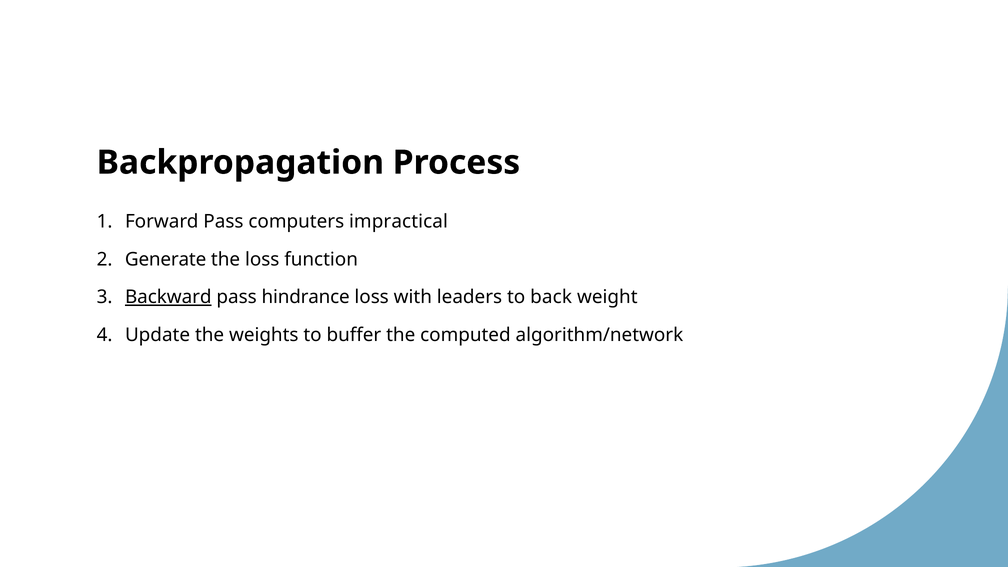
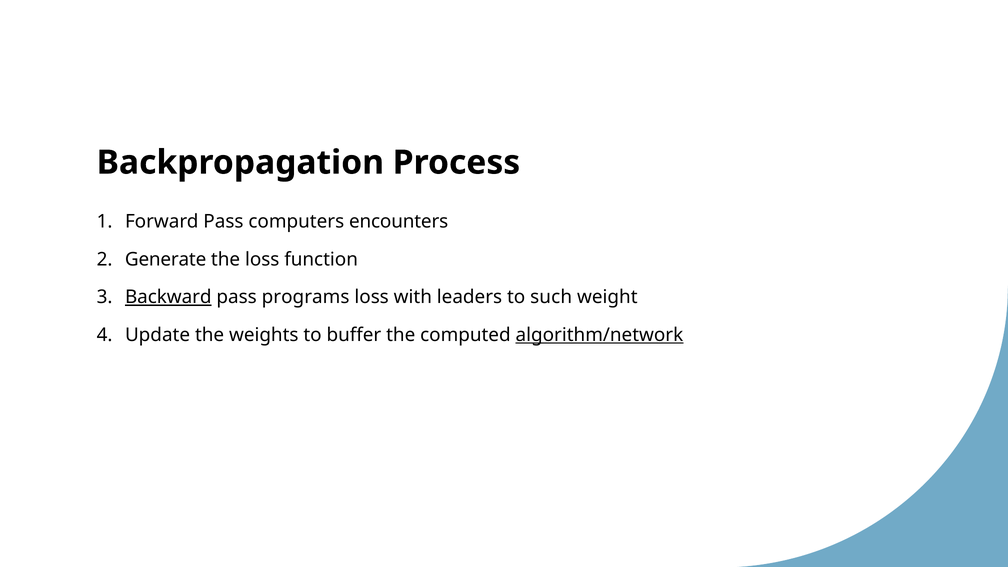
impractical: impractical -> encounters (399, 222)
hindrance: hindrance -> programs (306, 297)
back: back -> such (551, 297)
algorithm/network underline: none -> present (599, 335)
